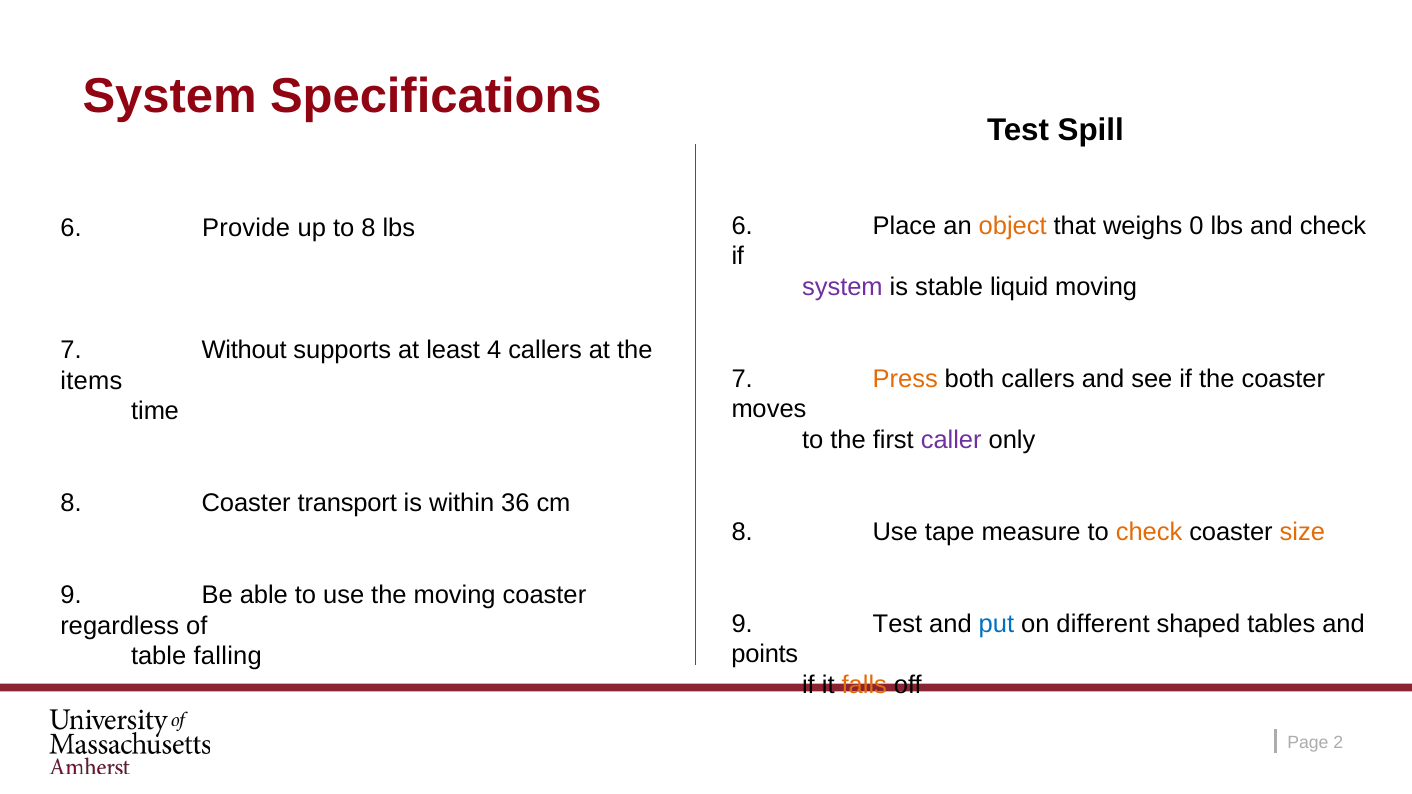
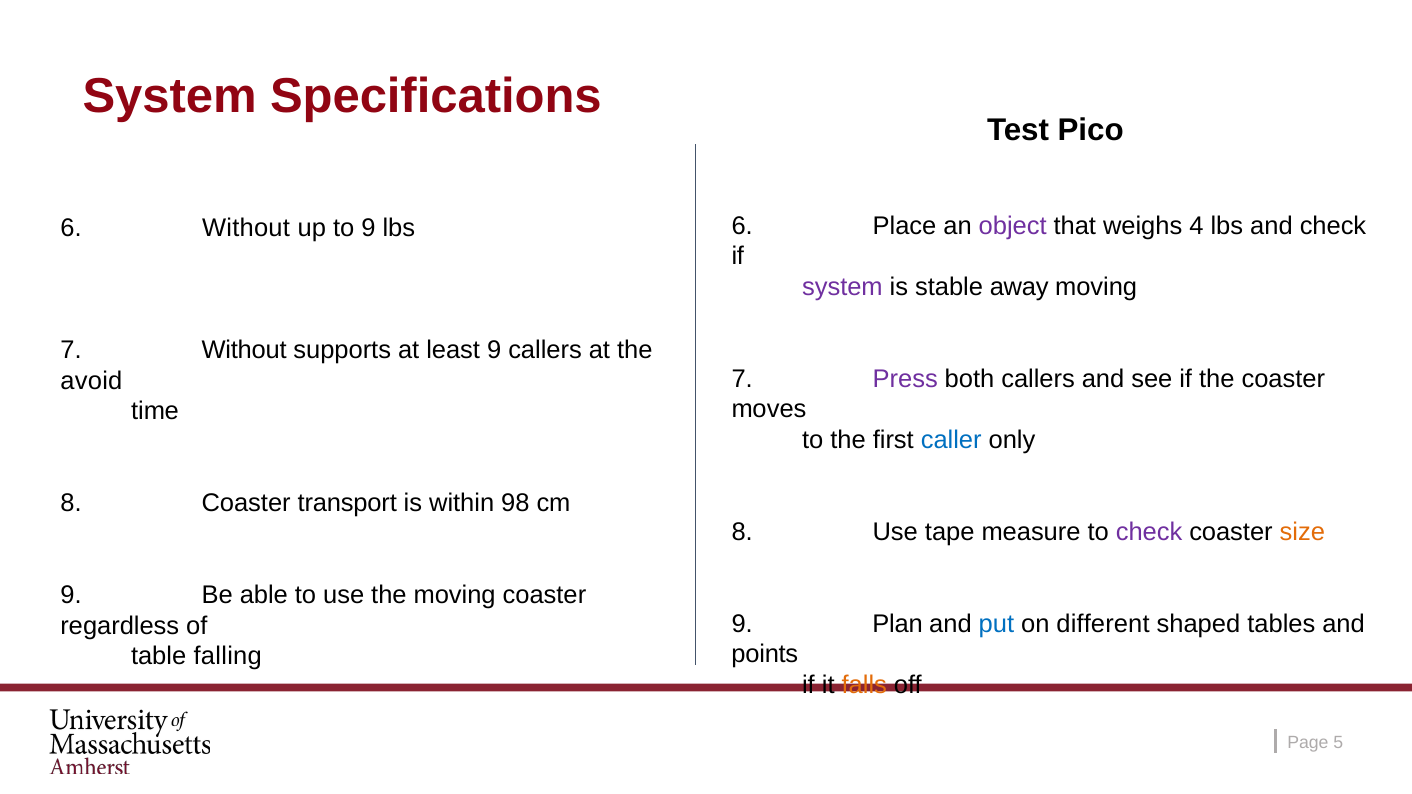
Spill: Spill -> Pico (1091, 131)
object colour: orange -> purple (1013, 226)
0: 0 -> 4 (1196, 226)
6 Provide: Provide -> Without (246, 228)
to 8: 8 -> 9 (368, 228)
liquid: liquid -> away (1019, 287)
least 4: 4 -> 9 (494, 350)
Press colour: orange -> purple (905, 379)
items: items -> avoid (91, 381)
caller colour: purple -> blue (951, 440)
36: 36 -> 98 (515, 504)
check colour: orange -> purple (1149, 532)
9 Test: Test -> Plan (898, 624)
2: 2 -> 5 (1338, 743)
